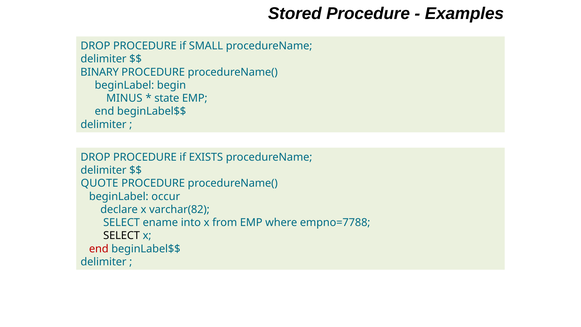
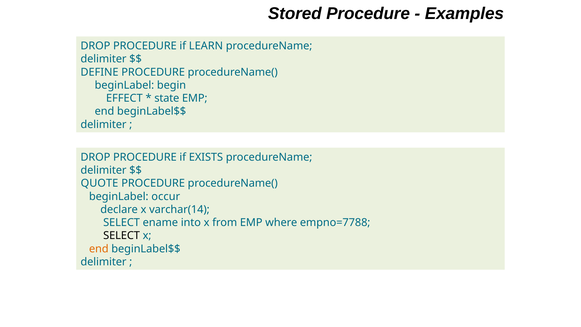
SMALL: SMALL -> LEARN (206, 46)
BINARY: BINARY -> DEFINE (100, 72)
MINUS: MINUS -> EFFECT (124, 98)
varchar(82: varchar(82 -> varchar(14 (179, 209)
end colour: red -> orange (99, 249)
